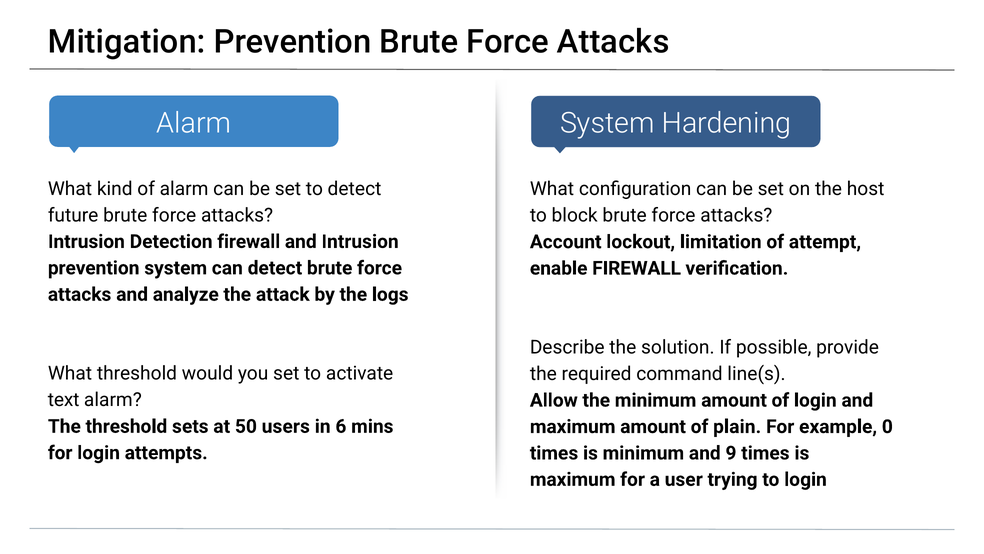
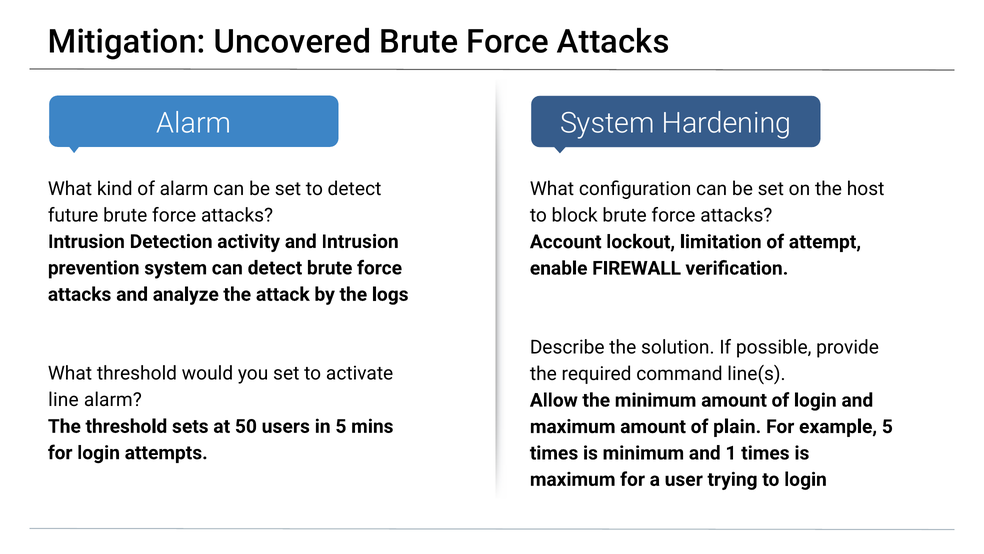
Mitigation Prevention: Prevention -> Uncovered (292, 42)
Detection firewall: firewall -> activity (249, 241)
text: text -> line (63, 400)
in 6: 6 -> 5 (341, 426)
example 0: 0 -> 5 (887, 426)
9: 9 -> 1 (731, 453)
